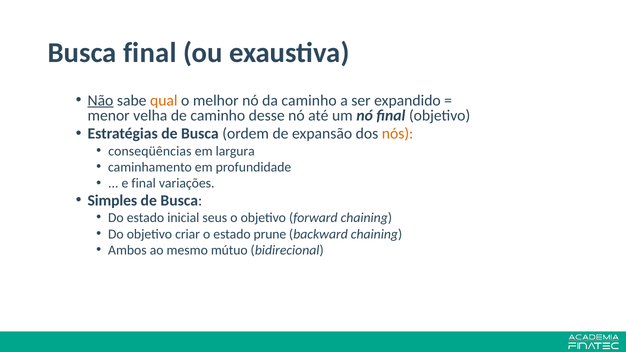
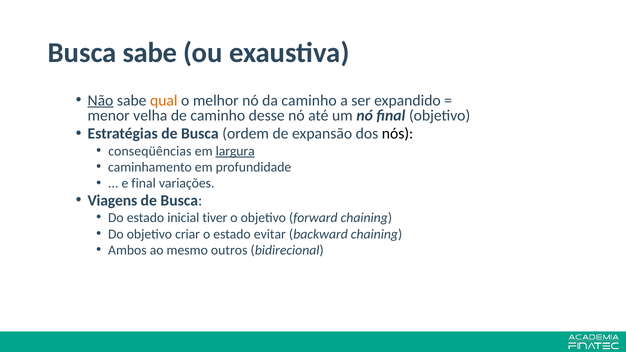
Busca final: final -> sabe (150, 53)
nós colour: orange -> black (398, 134)
largura underline: none -> present (235, 151)
Simples: Simples -> Viagens (112, 201)
seus: seus -> tiver (215, 218)
prune: prune -> evitar (270, 234)
mútuo: mútuo -> outros (229, 250)
